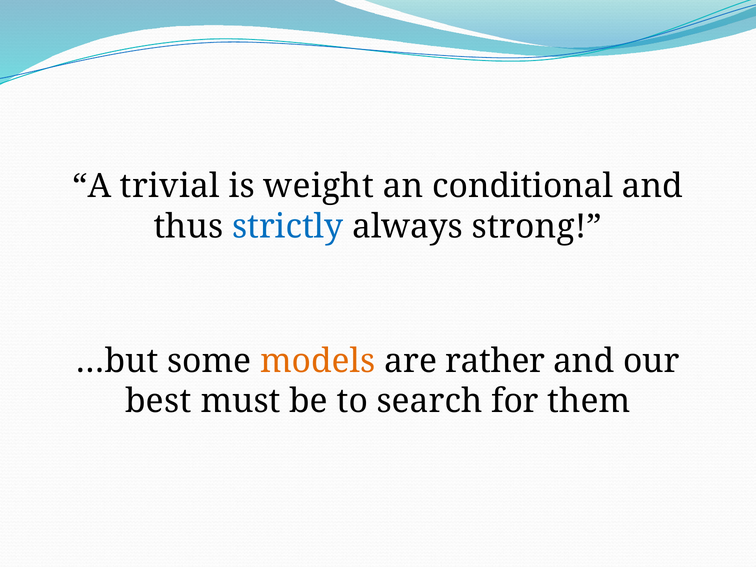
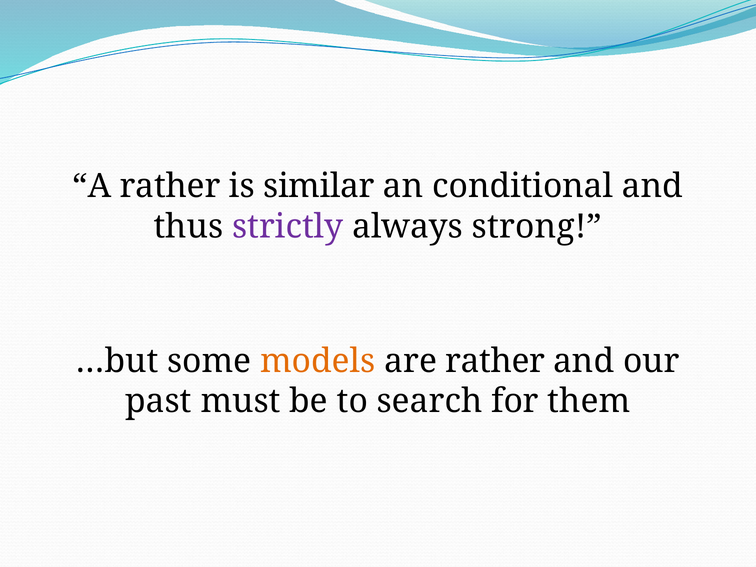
A trivial: trivial -> rather (170, 186)
weight: weight -> similar (319, 186)
strictly colour: blue -> purple (288, 227)
best: best -> past (158, 401)
